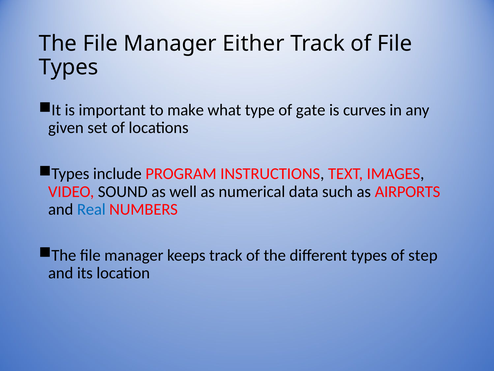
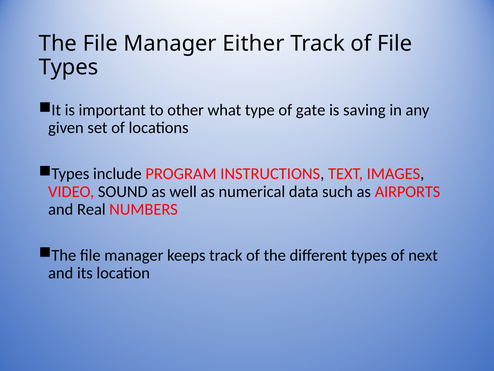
make: make -> other (186, 110)
curves: curves -> saving (364, 110)
Real colour: blue -> black (91, 209)
step: step -> next (423, 255)
